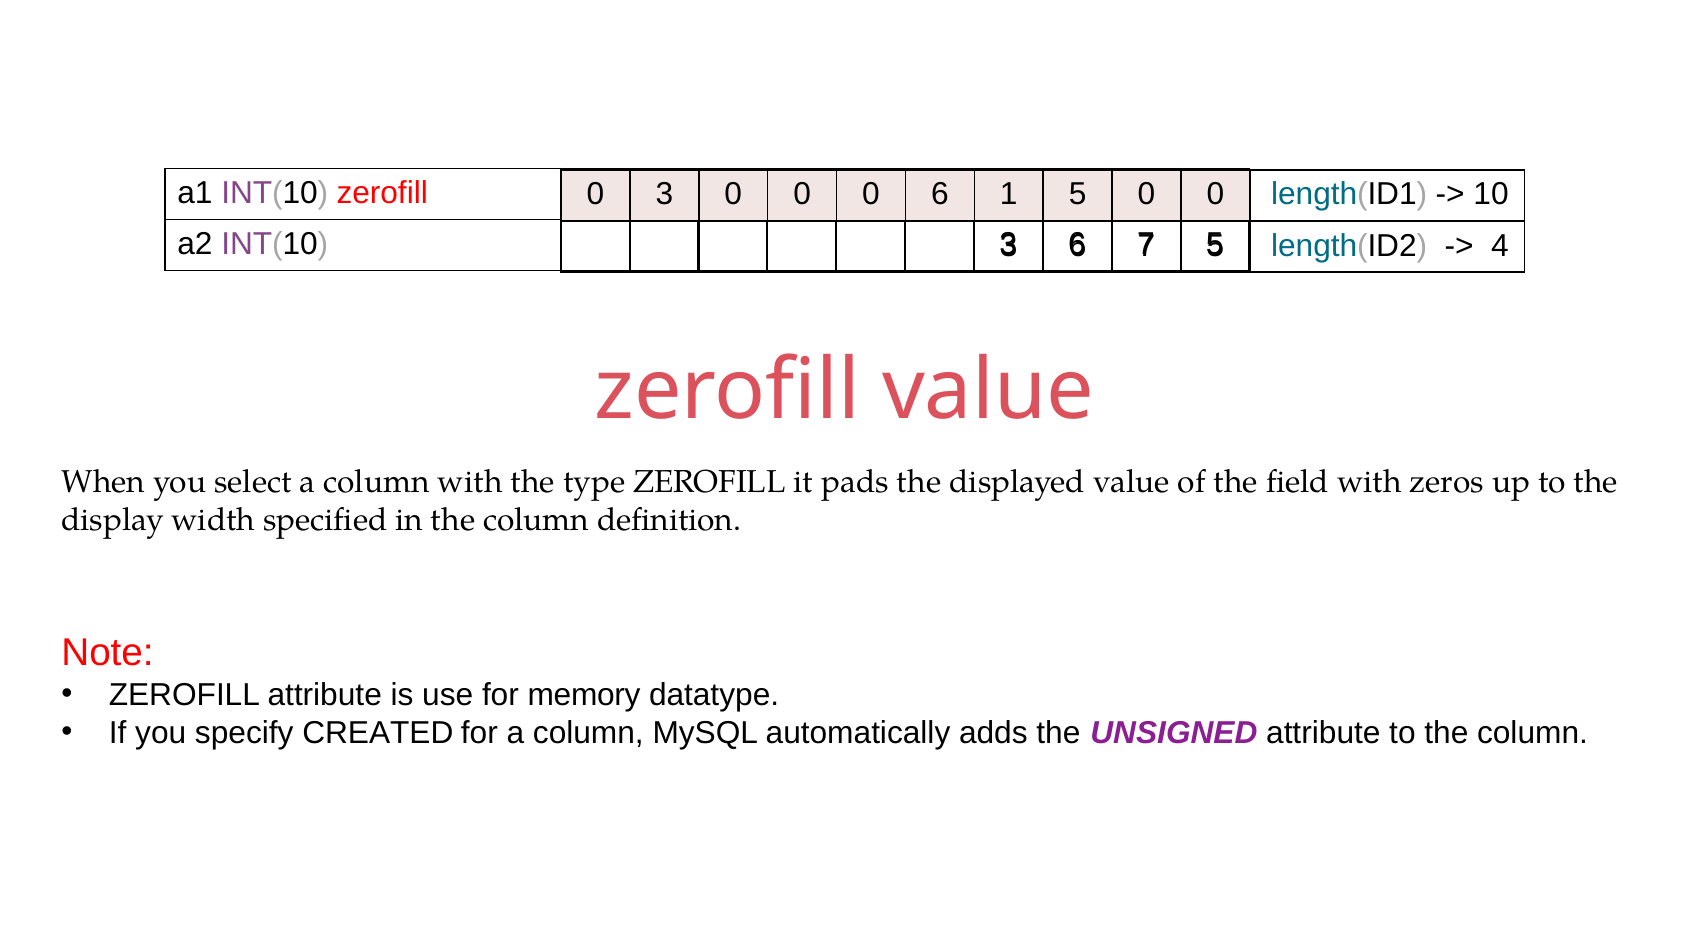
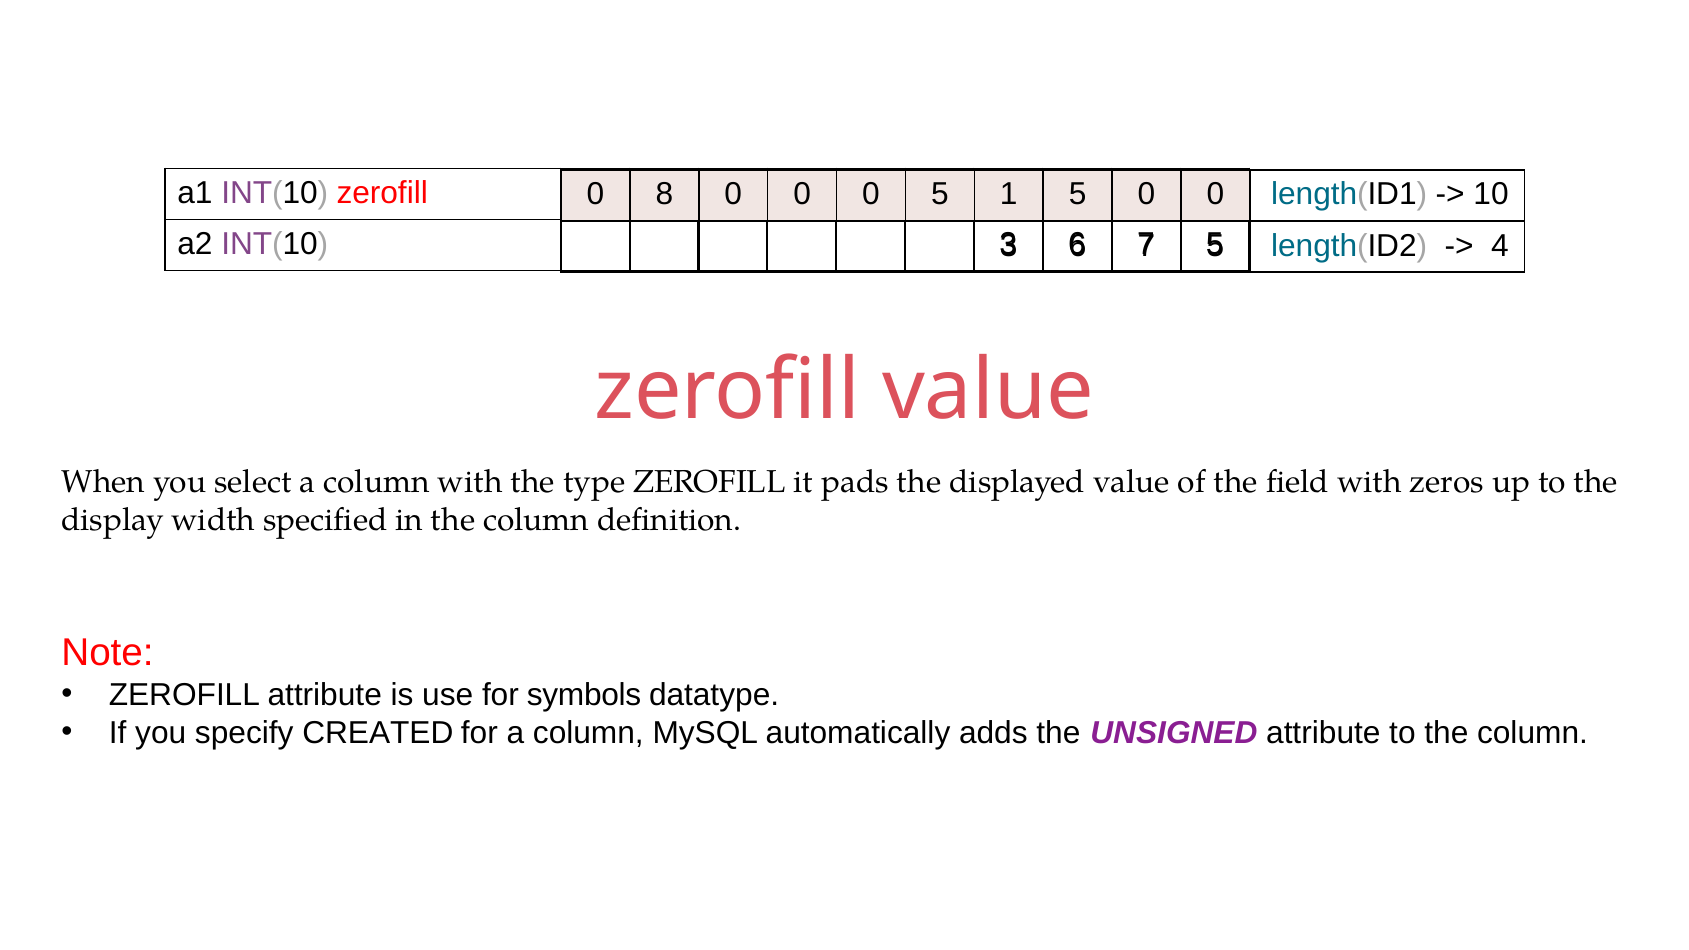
0 3: 3 -> 8 (664, 194)
0 6: 6 -> 5 (940, 194)
memory: memory -> symbols (584, 695)
